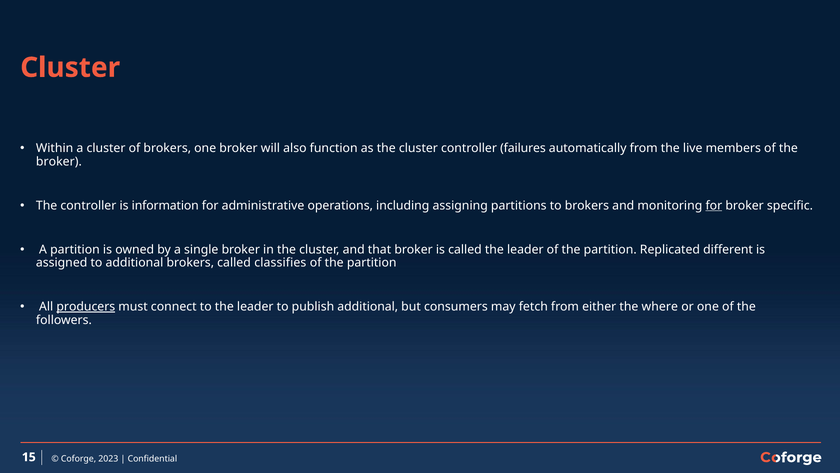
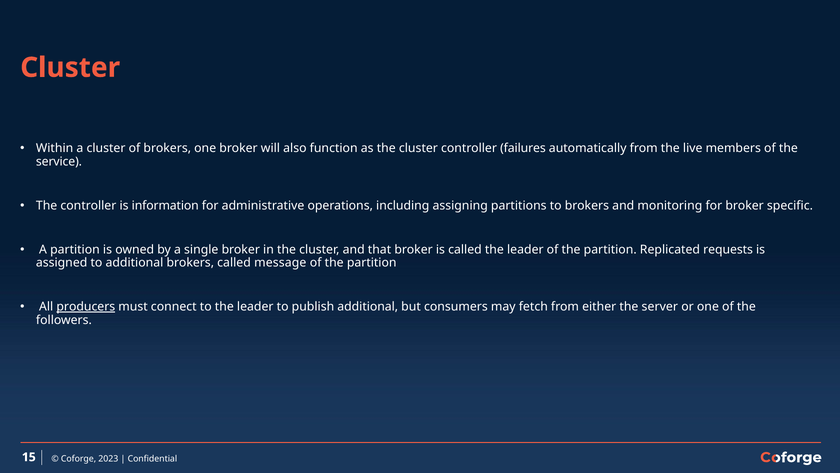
broker: broker -> service (59, 161)
for underline: present -> none (714, 205)
different: different -> requests (728, 249)
classifies: classifies -> message (280, 262)
where: where -> server (660, 306)
